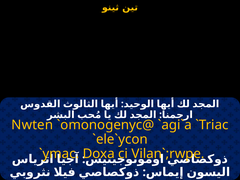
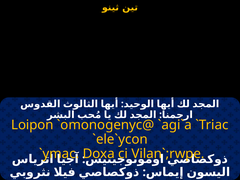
Nwten: Nwten -> Loipon (32, 125)
